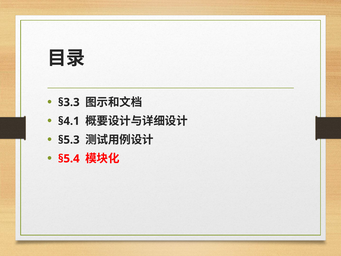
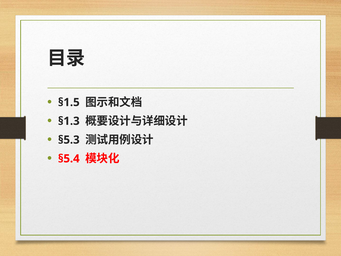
§3.3: §3.3 -> §1.5 (69, 102)
§4.1: §4.1 -> §1.3 (69, 121)
